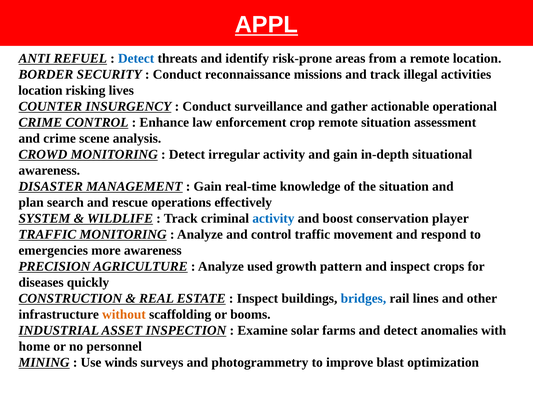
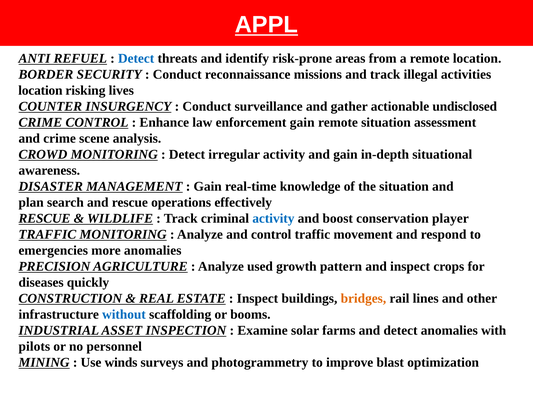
operational: operational -> undisclosed (465, 106)
enforcement crop: crop -> gain (302, 122)
SYSTEM: SYSTEM -> RESCUE (44, 218)
more awareness: awareness -> anomalies (153, 250)
bridges colour: blue -> orange (363, 298)
without colour: orange -> blue (124, 314)
home: home -> pilots (34, 346)
